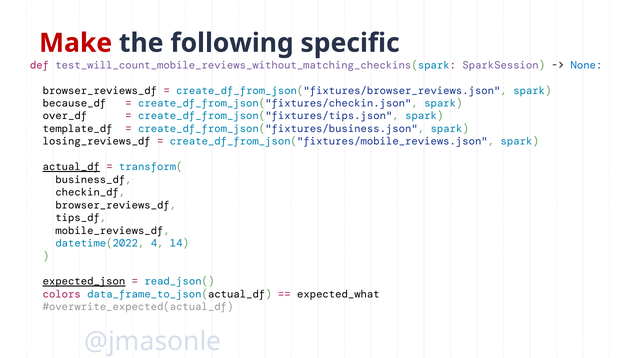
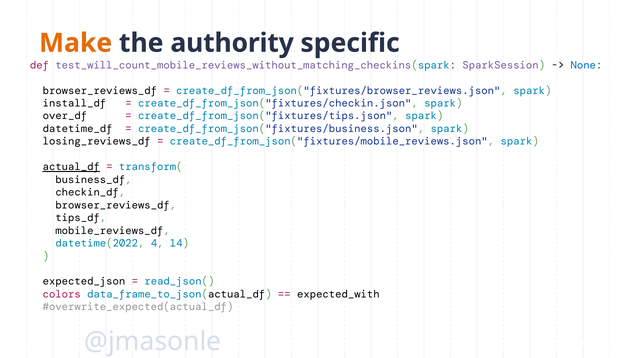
Make colour: red -> orange (76, 43)
following: following -> authority (232, 43)
because_df: because_df -> install_df (74, 103)
template_df: template_df -> datetime_df (78, 129)
expected_json underline: present -> none (84, 281)
expected_what: expected_what -> expected_with (338, 294)
